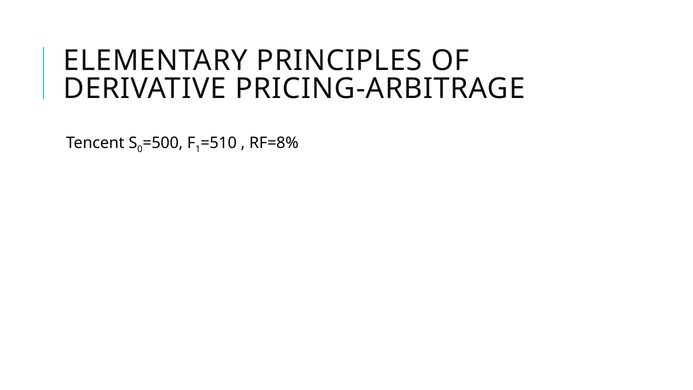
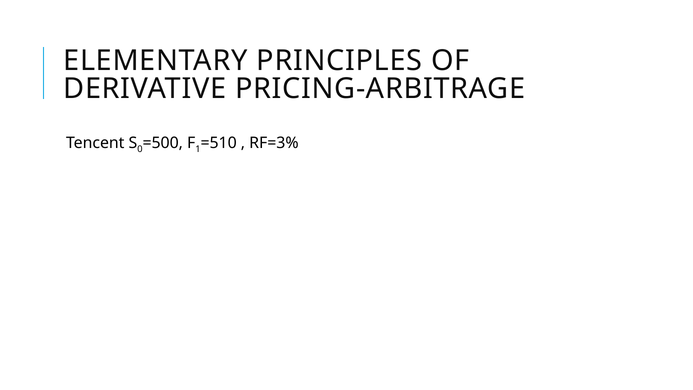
RF=8%: RF=8% -> RF=3% (274, 143)
